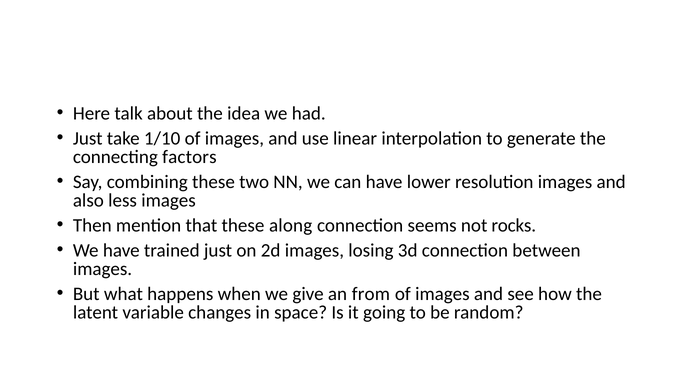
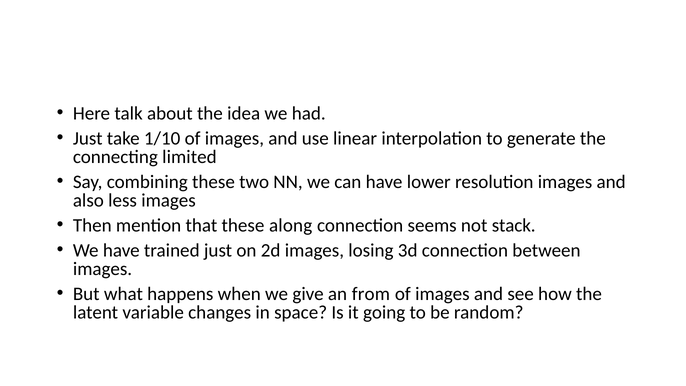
factors: factors -> limited (189, 157)
rocks: rocks -> stack (514, 225)
